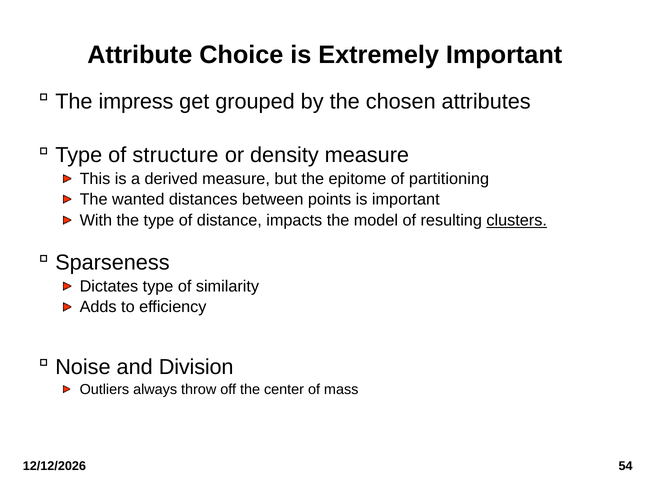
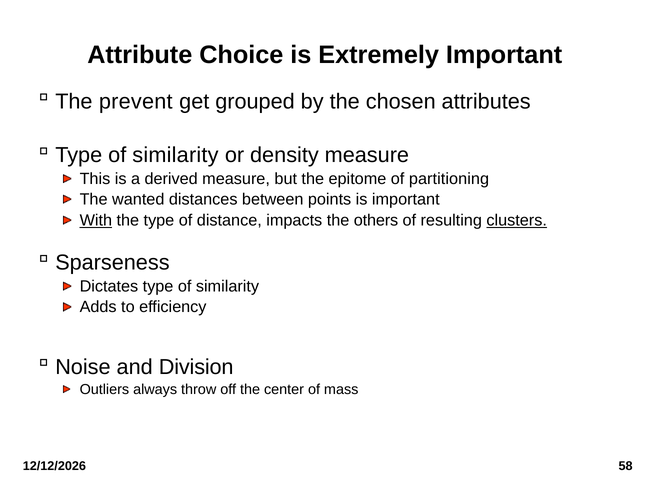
impress: impress -> prevent (136, 102)
structure: structure -> similarity (175, 155)
With underline: none -> present (96, 221)
model: model -> others (376, 221)
54: 54 -> 58 (626, 467)
